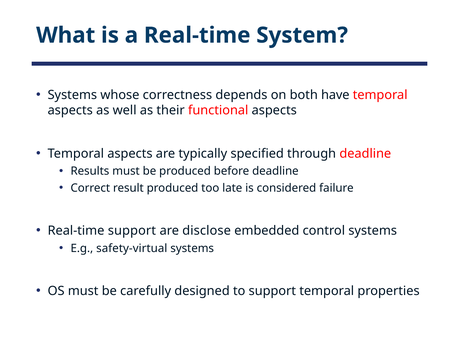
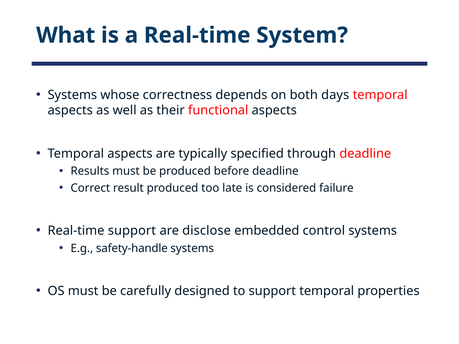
have: have -> days (335, 95)
safety-virtual: safety-virtual -> safety-handle (132, 249)
